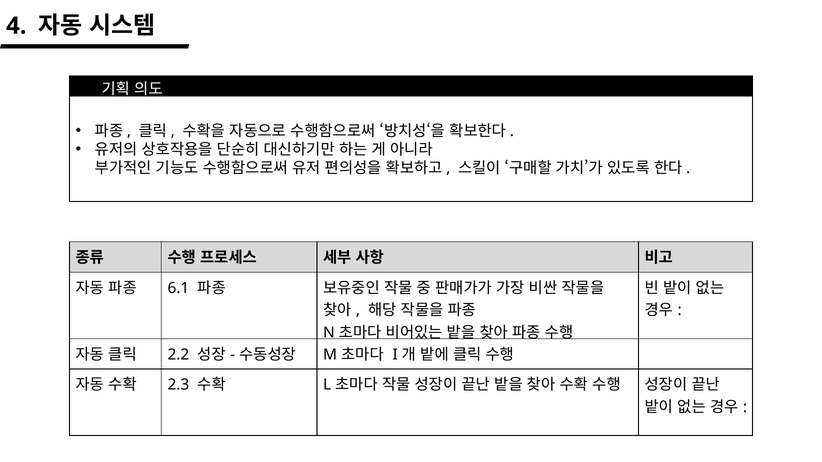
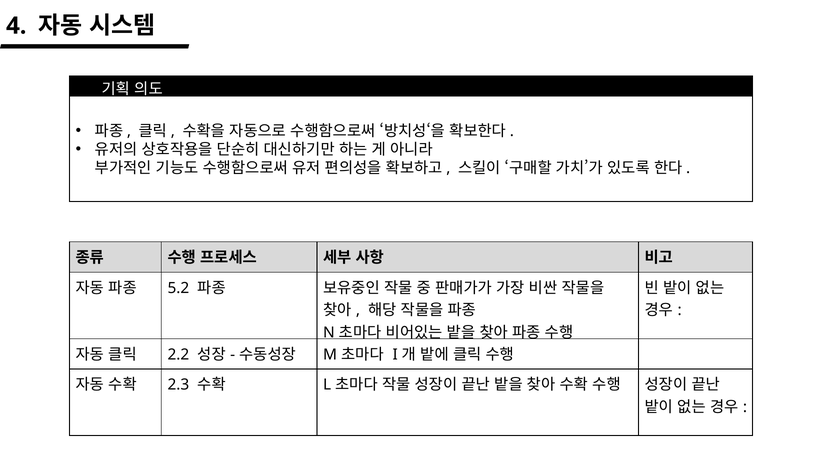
6.1: 6.1 -> 5.2 (178, 288)
